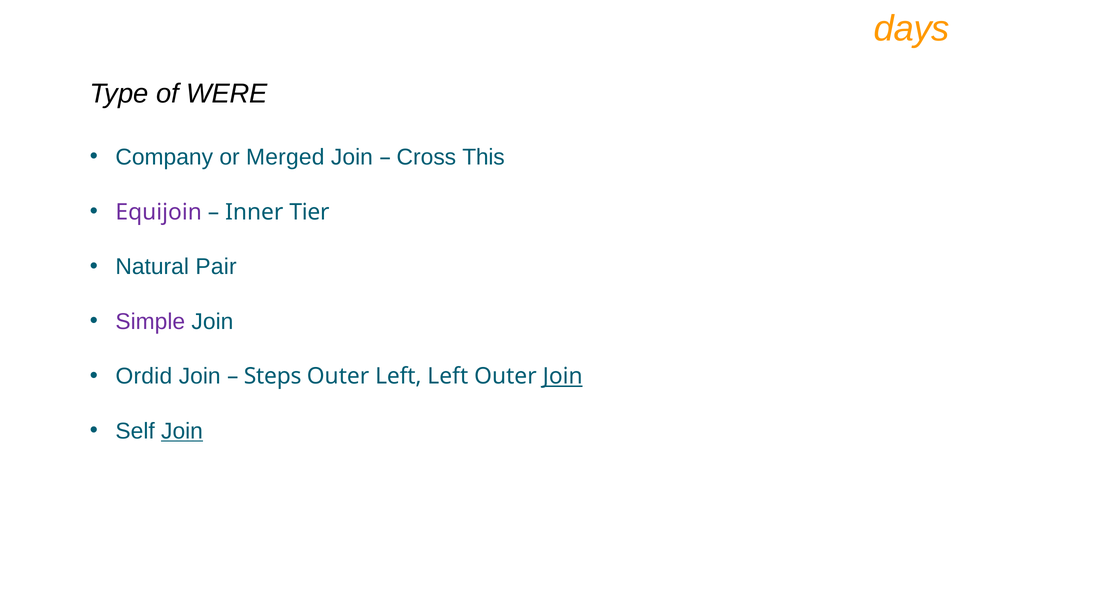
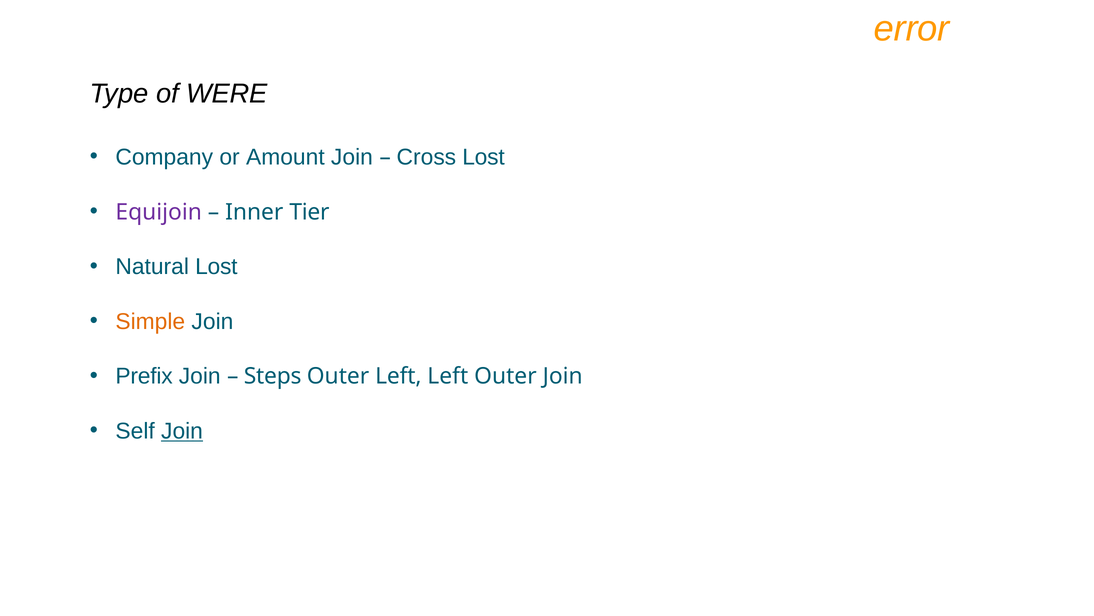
days: days -> error (912, 28)
Merged: Merged -> Amount (285, 157)
Cross This: This -> Lost (483, 157)
Natural Pair: Pair -> Lost (216, 267)
Simple colour: purple -> orange (150, 321)
Ordid: Ordid -> Prefix (144, 376)
Join underline: present -> none (563, 376)
